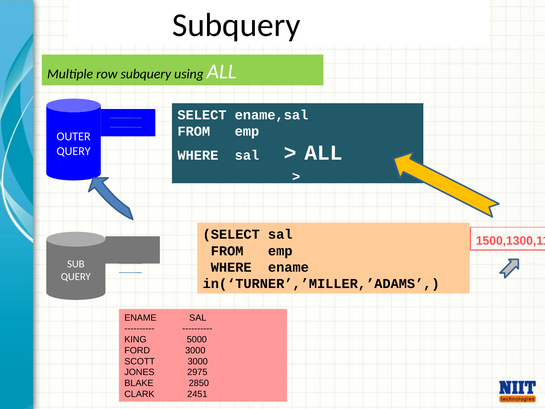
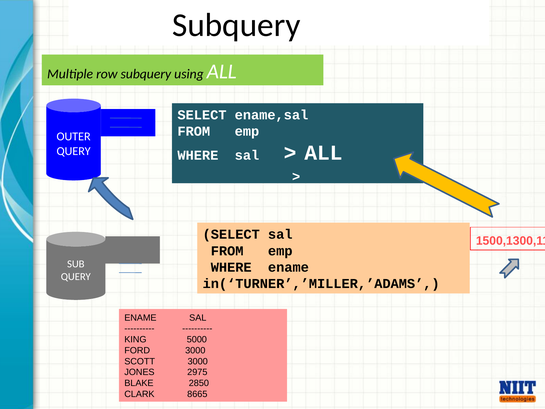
2451: 2451 -> 8665 (197, 394)
